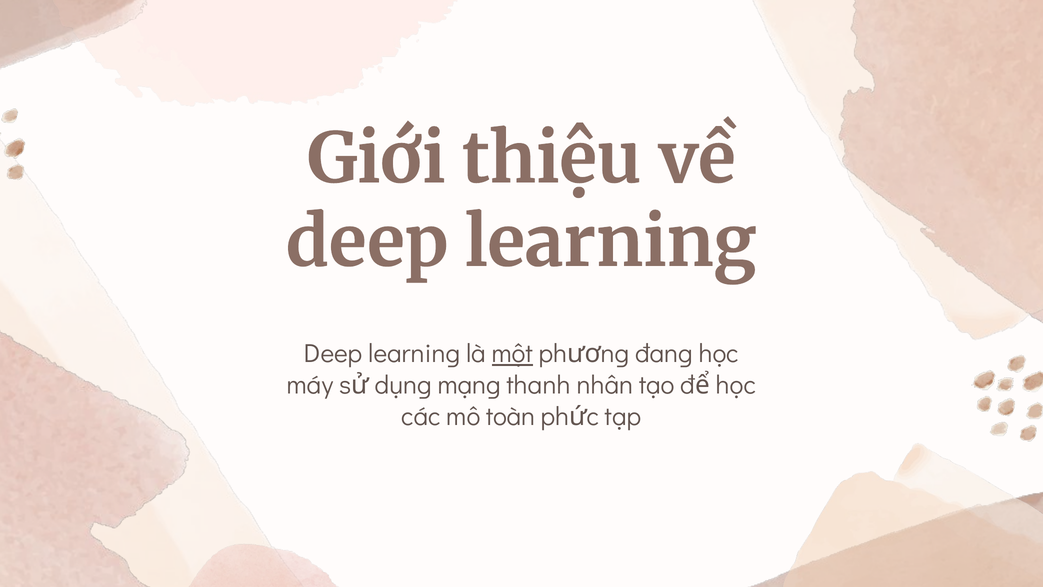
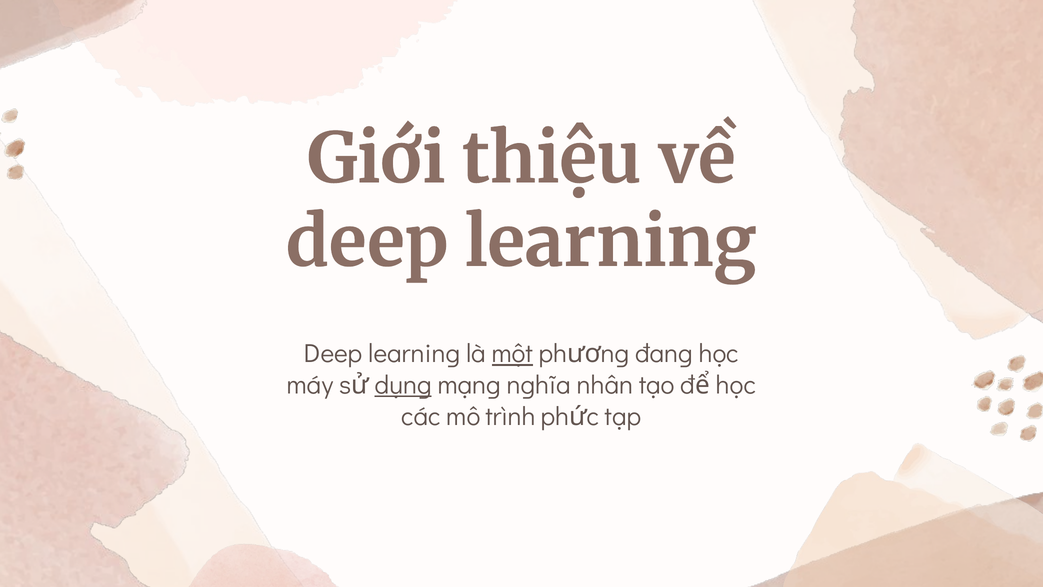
dụng underline: none -> present (403, 385)
thanh: thanh -> nghĩa (539, 385)
toàn: toàn -> trình (511, 416)
